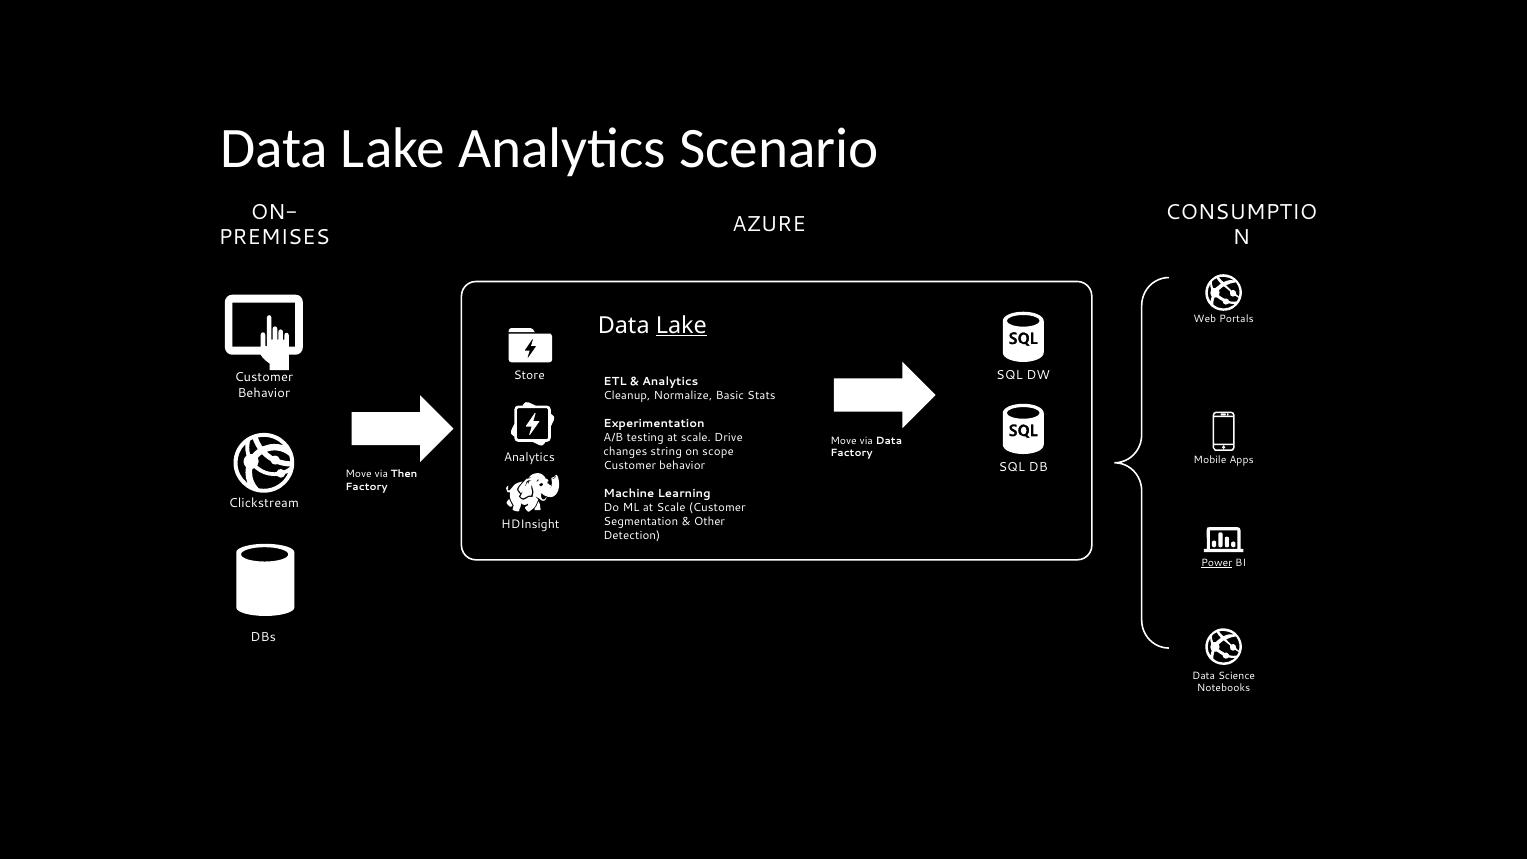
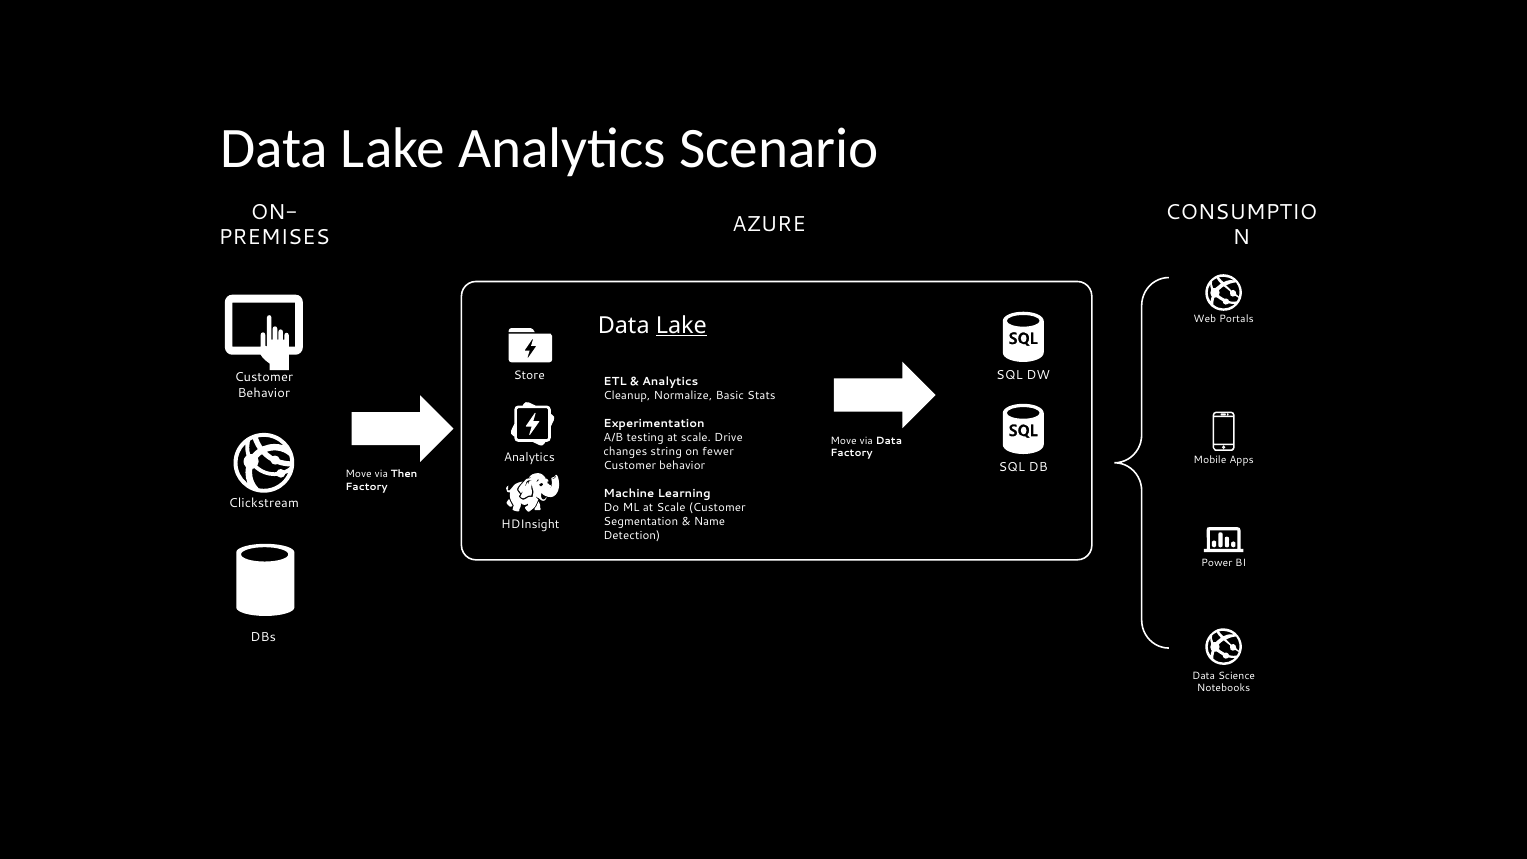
scope: scope -> fewer (718, 452)
Other: Other -> Name (709, 522)
Power underline: present -> none (1217, 563)
